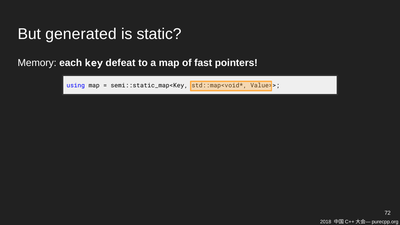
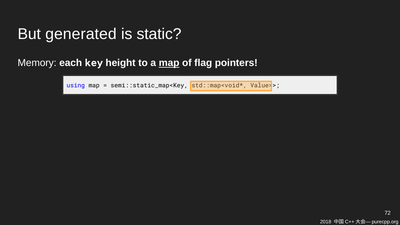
defeat: defeat -> height (121, 63)
map underline: none -> present (169, 63)
fast: fast -> flag (203, 63)
